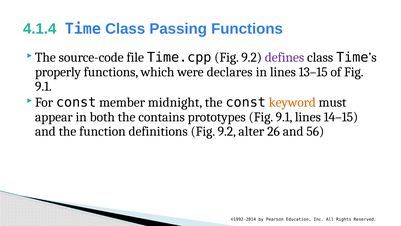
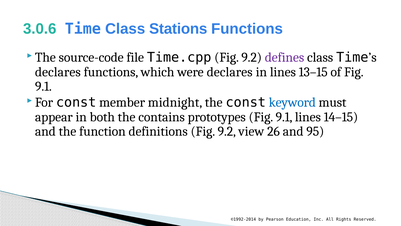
4.1.4: 4.1.4 -> 3.0.6 (40, 29)
Passing: Passing -> Stations (178, 29)
properly: properly -> declares (58, 72)
keyword colour: orange -> blue (292, 102)
alter: alter -> view (251, 131)
56: 56 -> 95 (315, 131)
